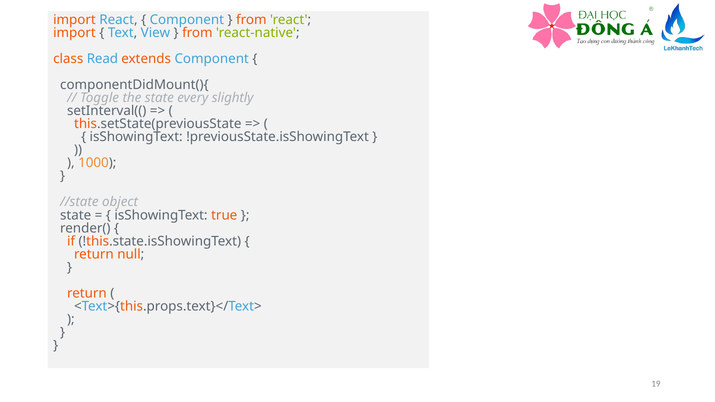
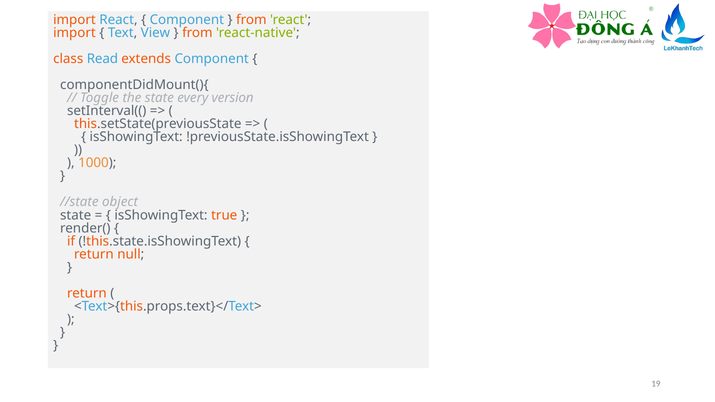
slightly: slightly -> version (233, 98)
